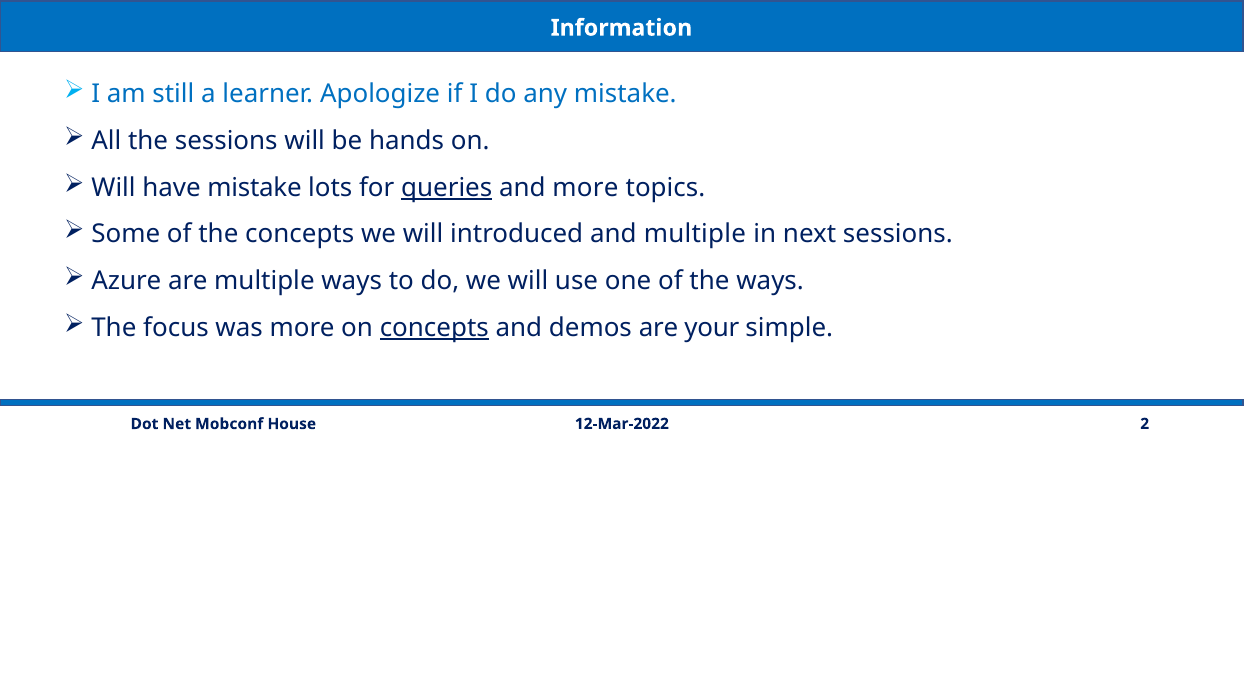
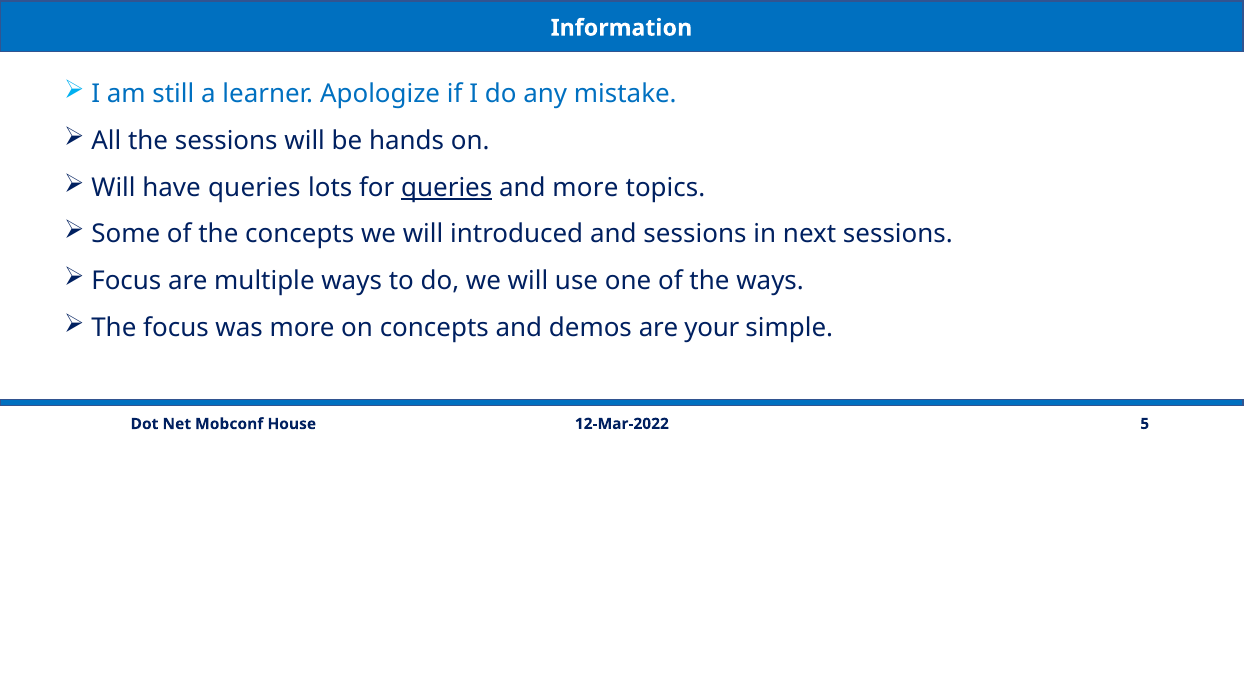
have mistake: mistake -> queries (254, 188)
and multiple: multiple -> sessions (695, 234)
Azure: Azure -> Focus (126, 281)
concepts underline: present -> none (434, 328)
2: 2 -> 5 (1145, 424)
